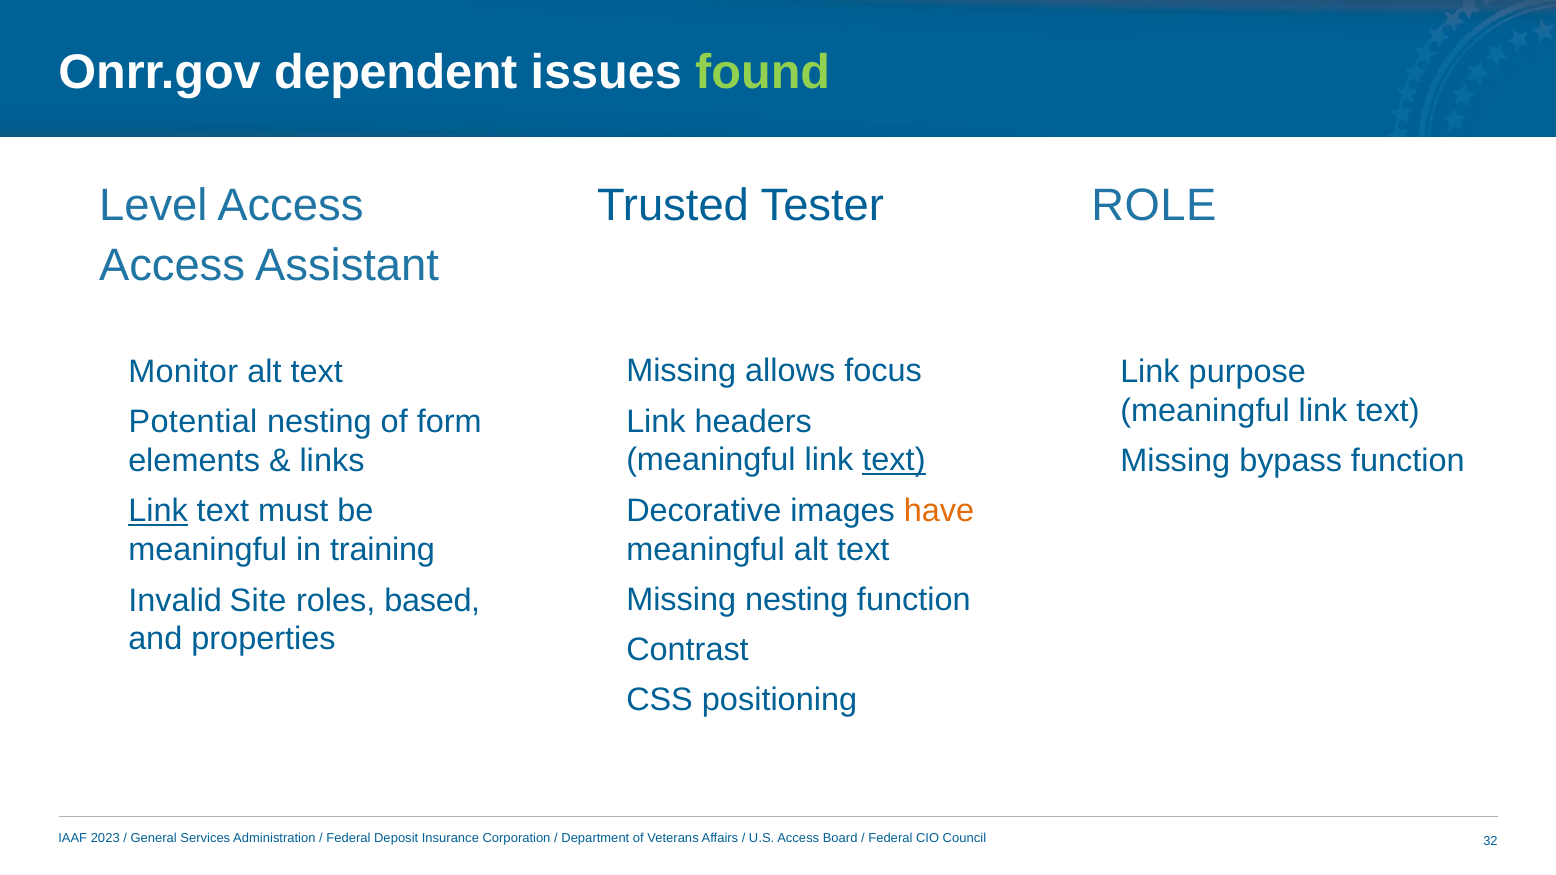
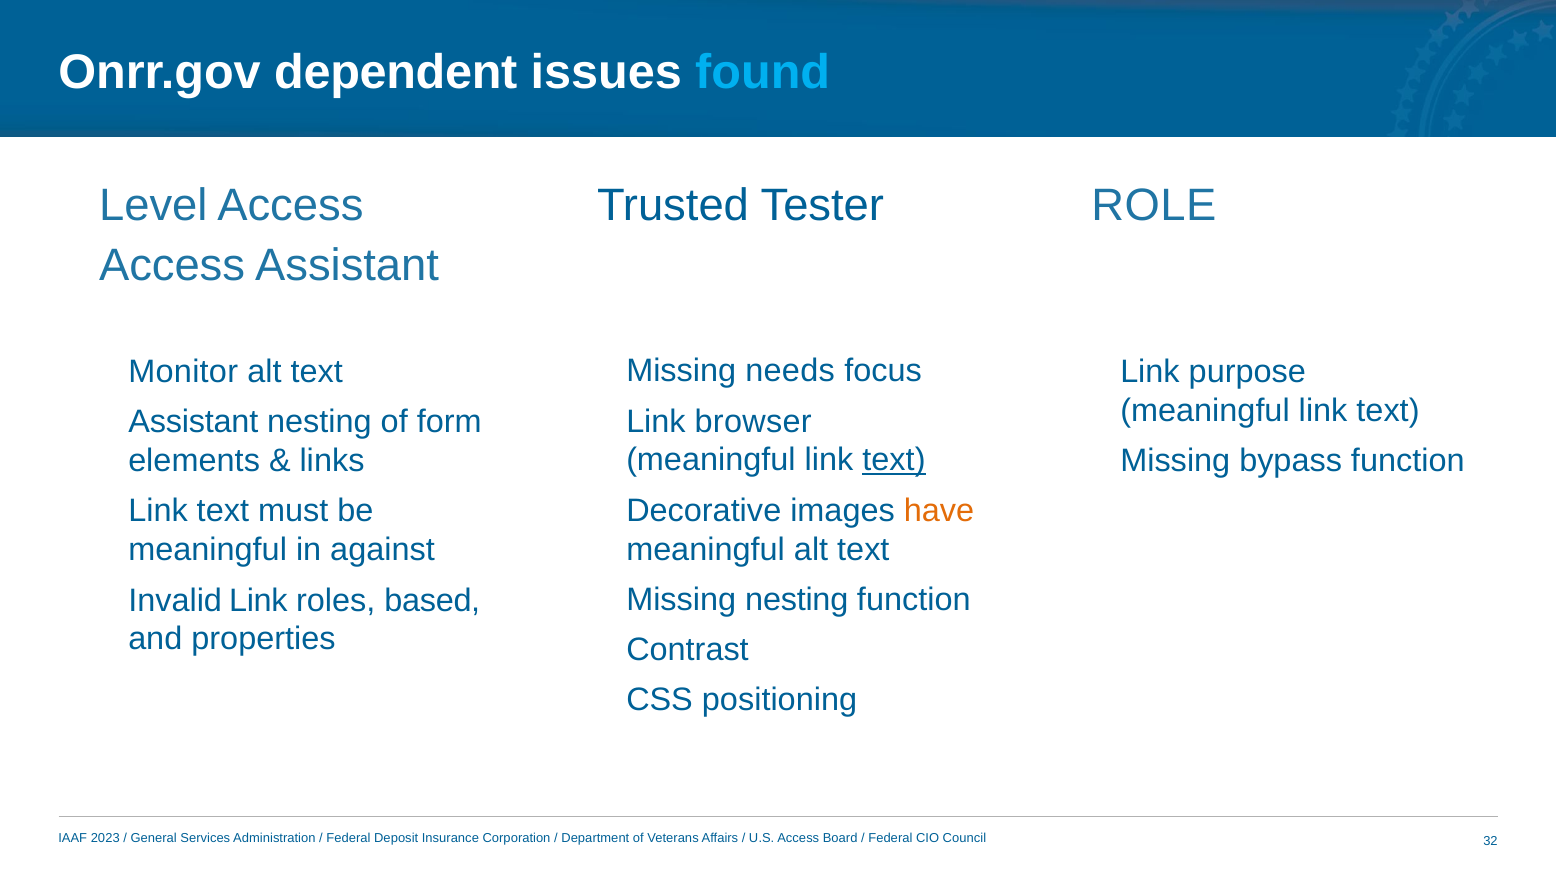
found colour: light green -> light blue (763, 72)
allows: allows -> needs (790, 371)
headers: headers -> browser (753, 421)
Potential: Potential -> Assistant (193, 422)
Link underline: present -> none (158, 511)
training: training -> against (383, 550)
Invalid Site: Site -> Link (258, 600)
